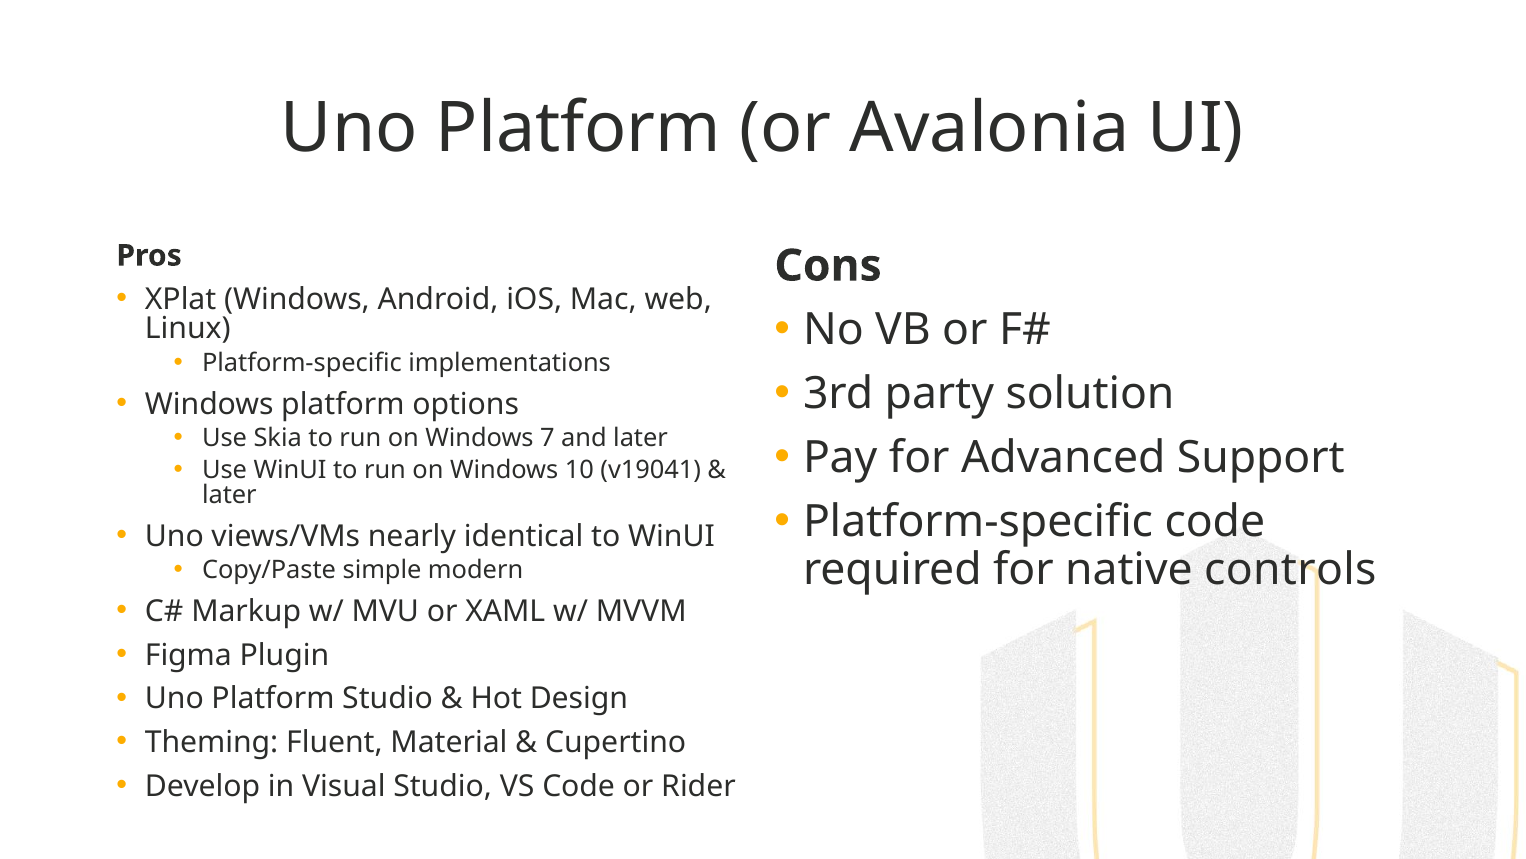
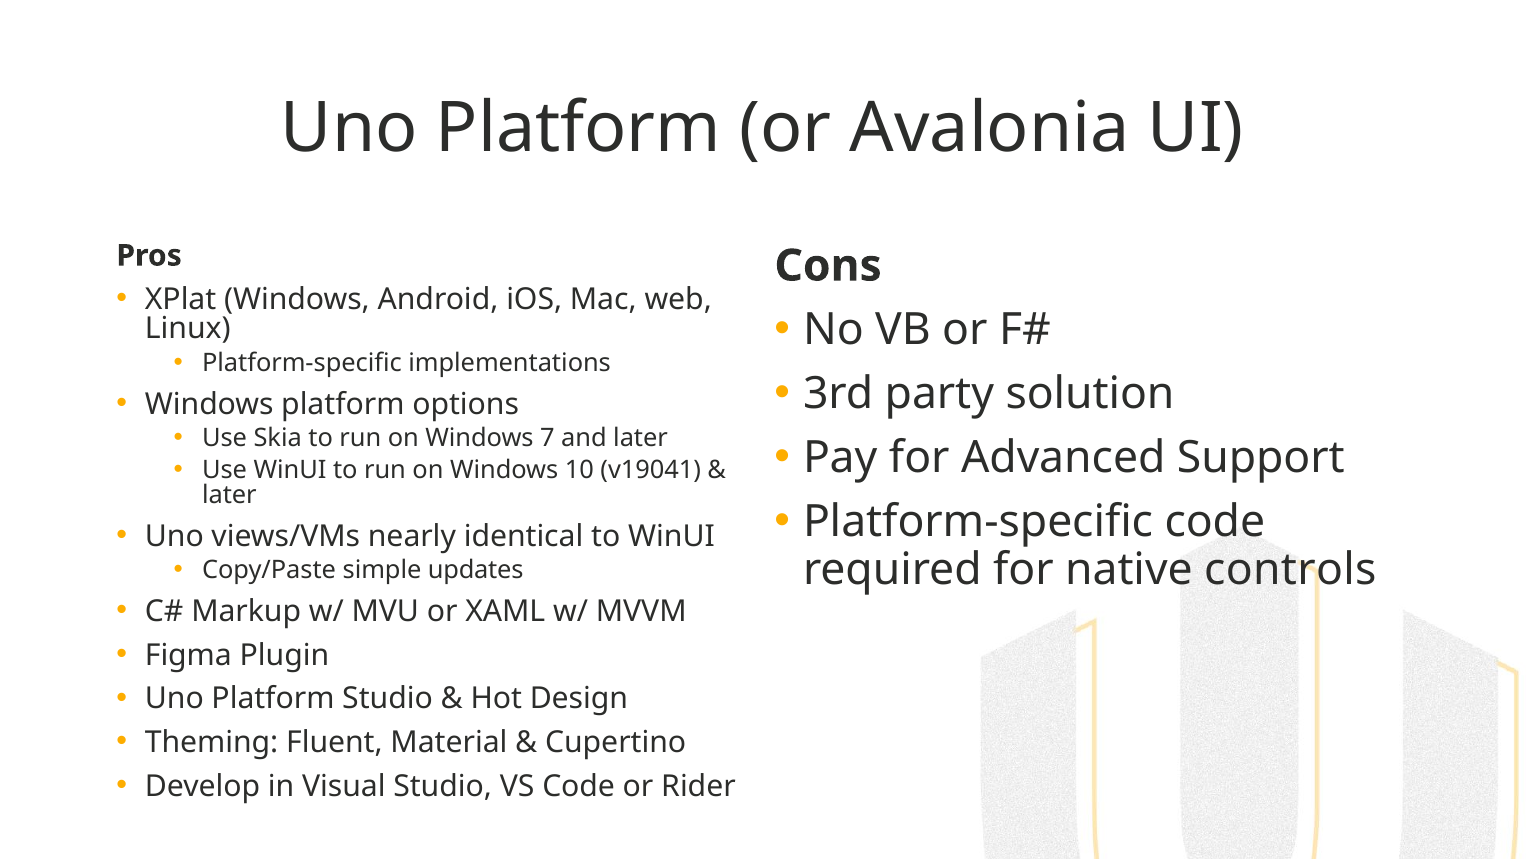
modern: modern -> updates (476, 570)
